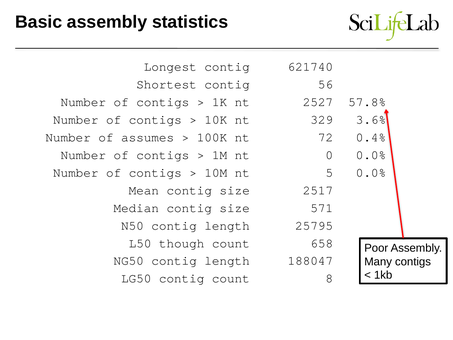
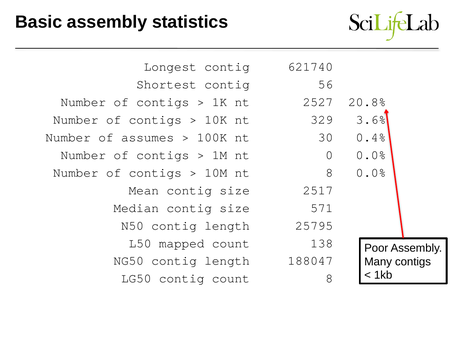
57.8%: 57.8% -> 20.8% (367, 102)
72: 72 -> 30 (326, 137)
nt 5: 5 -> 8 (329, 172)
though: though -> mapped (182, 243)
658: 658 -> 138 (322, 243)
